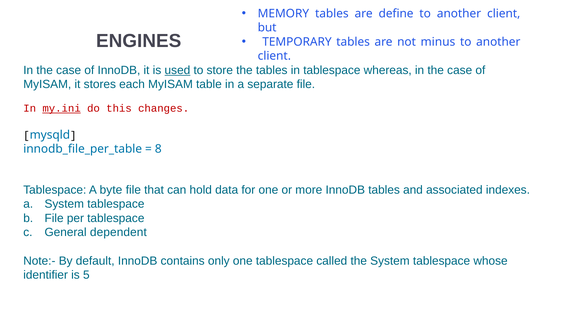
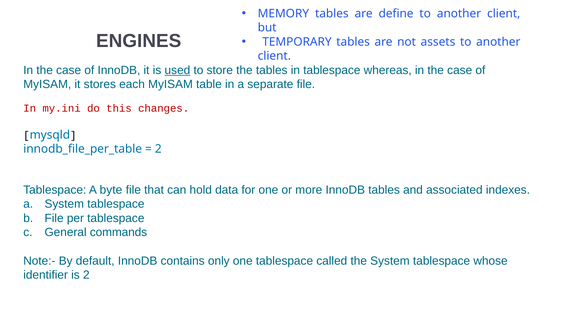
minus: minus -> assets (438, 42)
my.ini underline: present -> none (62, 108)
8: 8 -> 2 (158, 149)
dependent: dependent -> commands (118, 232)
is 5: 5 -> 2 (86, 275)
